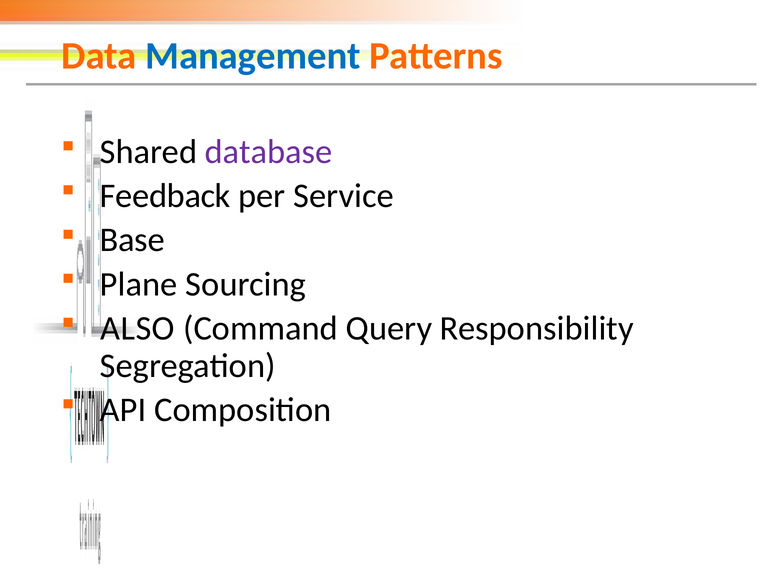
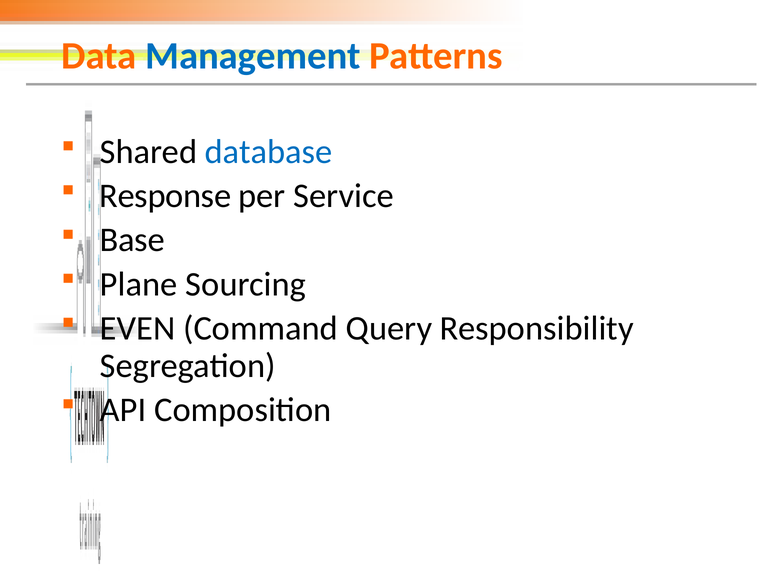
database colour: purple -> blue (269, 152)
Feedback: Feedback -> Response (165, 196)
ALSO: ALSO -> EVEN (138, 328)
